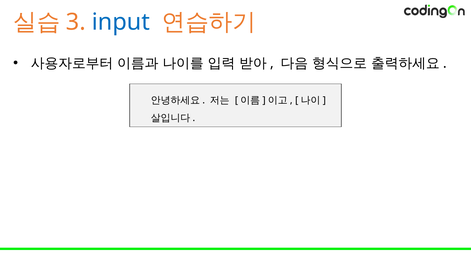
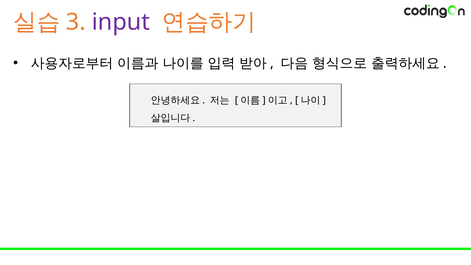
input colour: blue -> purple (121, 22)
